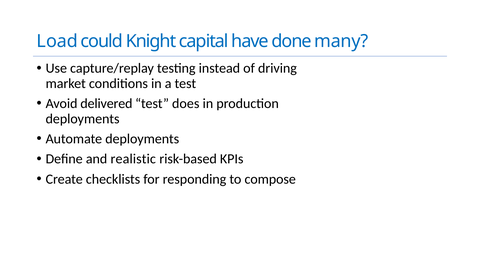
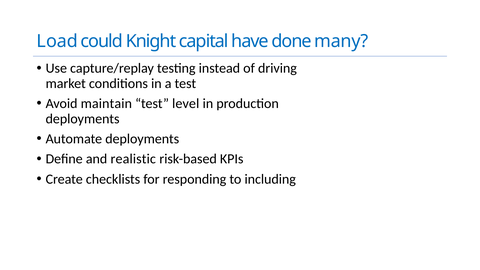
delivered: delivered -> maintain (106, 104)
does: does -> level (186, 104)
compose: compose -> including (270, 179)
